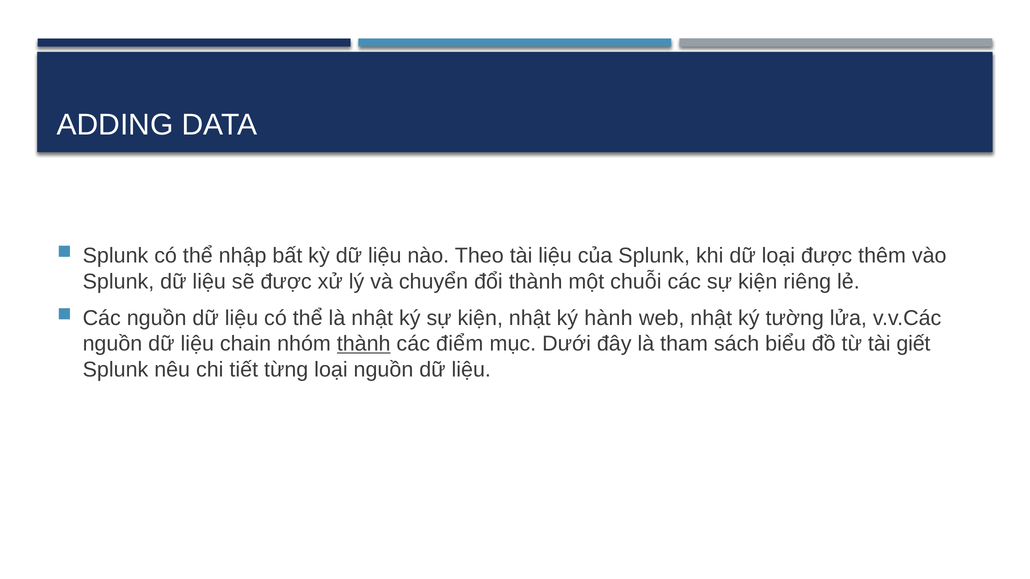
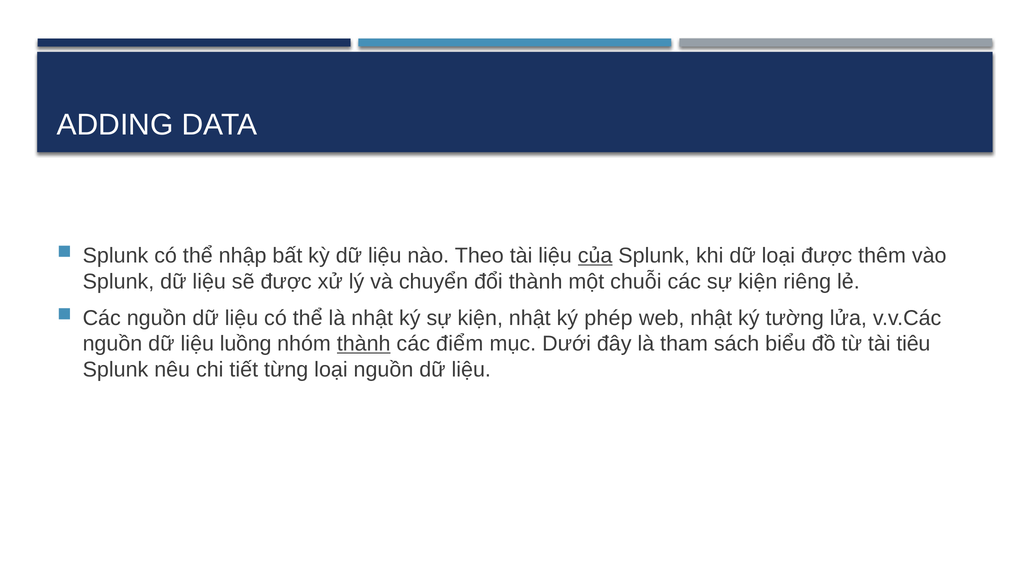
của underline: none -> present (595, 256)
hành: hành -> phép (608, 318)
chain: chain -> luồng (246, 344)
giết: giết -> tiêu (913, 344)
